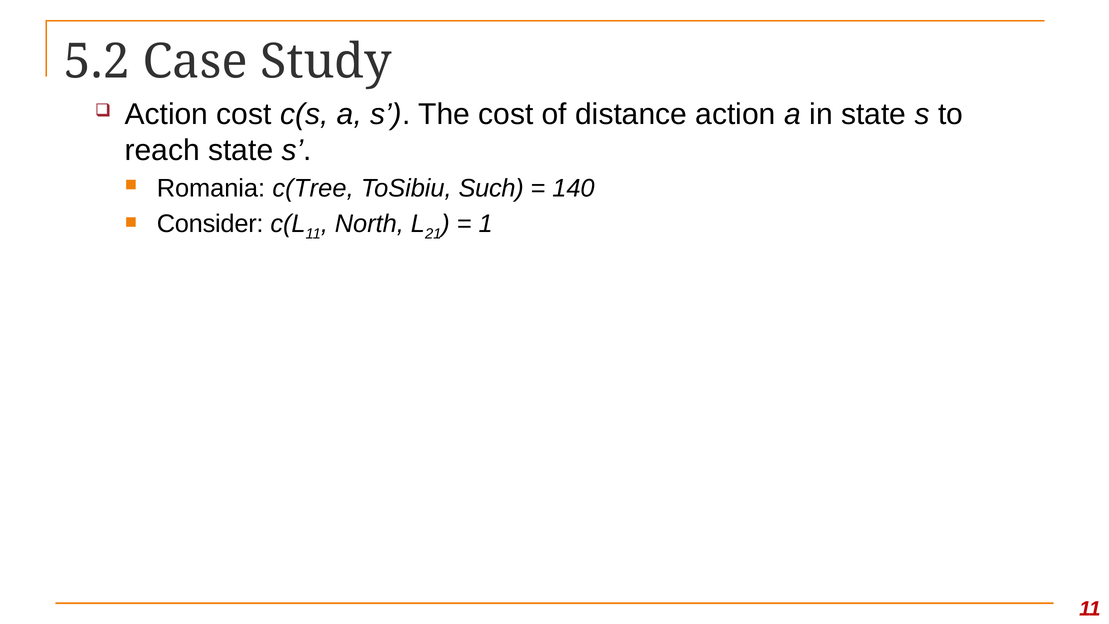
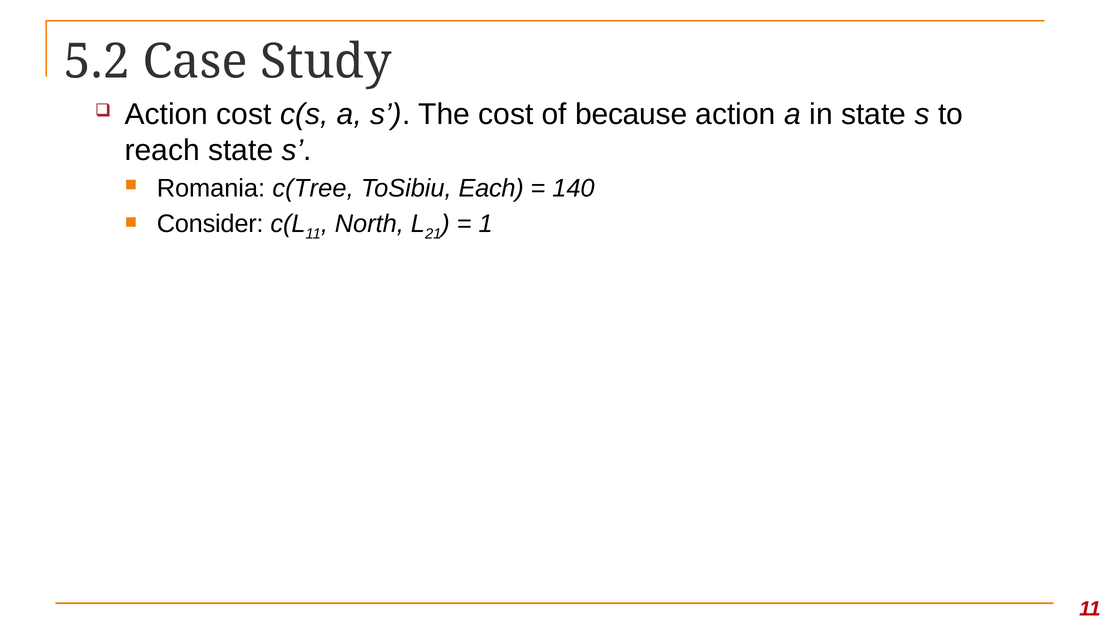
distance: distance -> because (631, 114)
Such: Such -> Each (491, 188)
